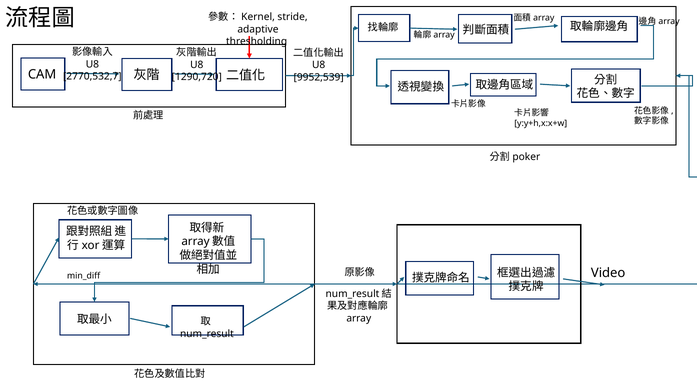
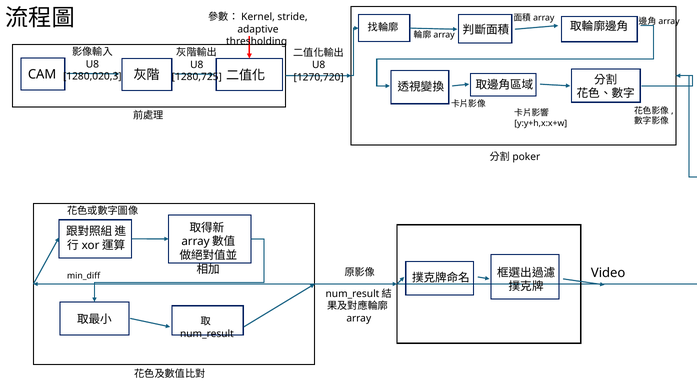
2770,532,7: 2770,532,7 -> 1280,020,3 (92, 76)
1290,720: 1290,720 -> 1280,725 (197, 77)
9952,539: 9952,539 -> 1270,720 (319, 77)
